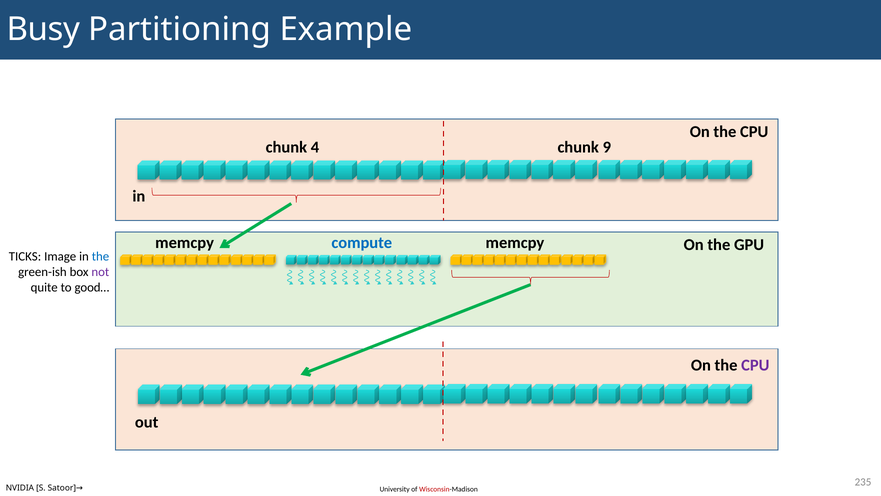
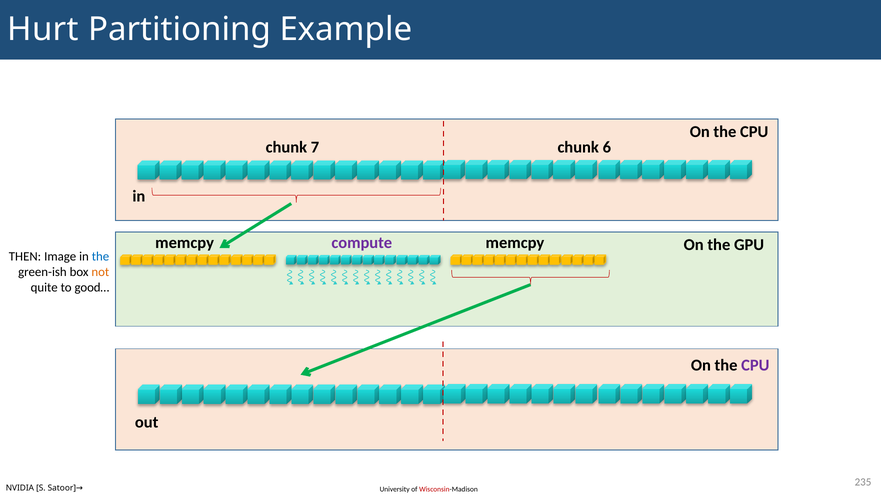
Busy: Busy -> Hurt (43, 30)
4: 4 -> 7 (315, 147)
9: 9 -> 6 (607, 147)
compute colour: blue -> purple (362, 242)
TICKS: TICKS -> THEN (25, 256)
not colour: purple -> orange (100, 272)
